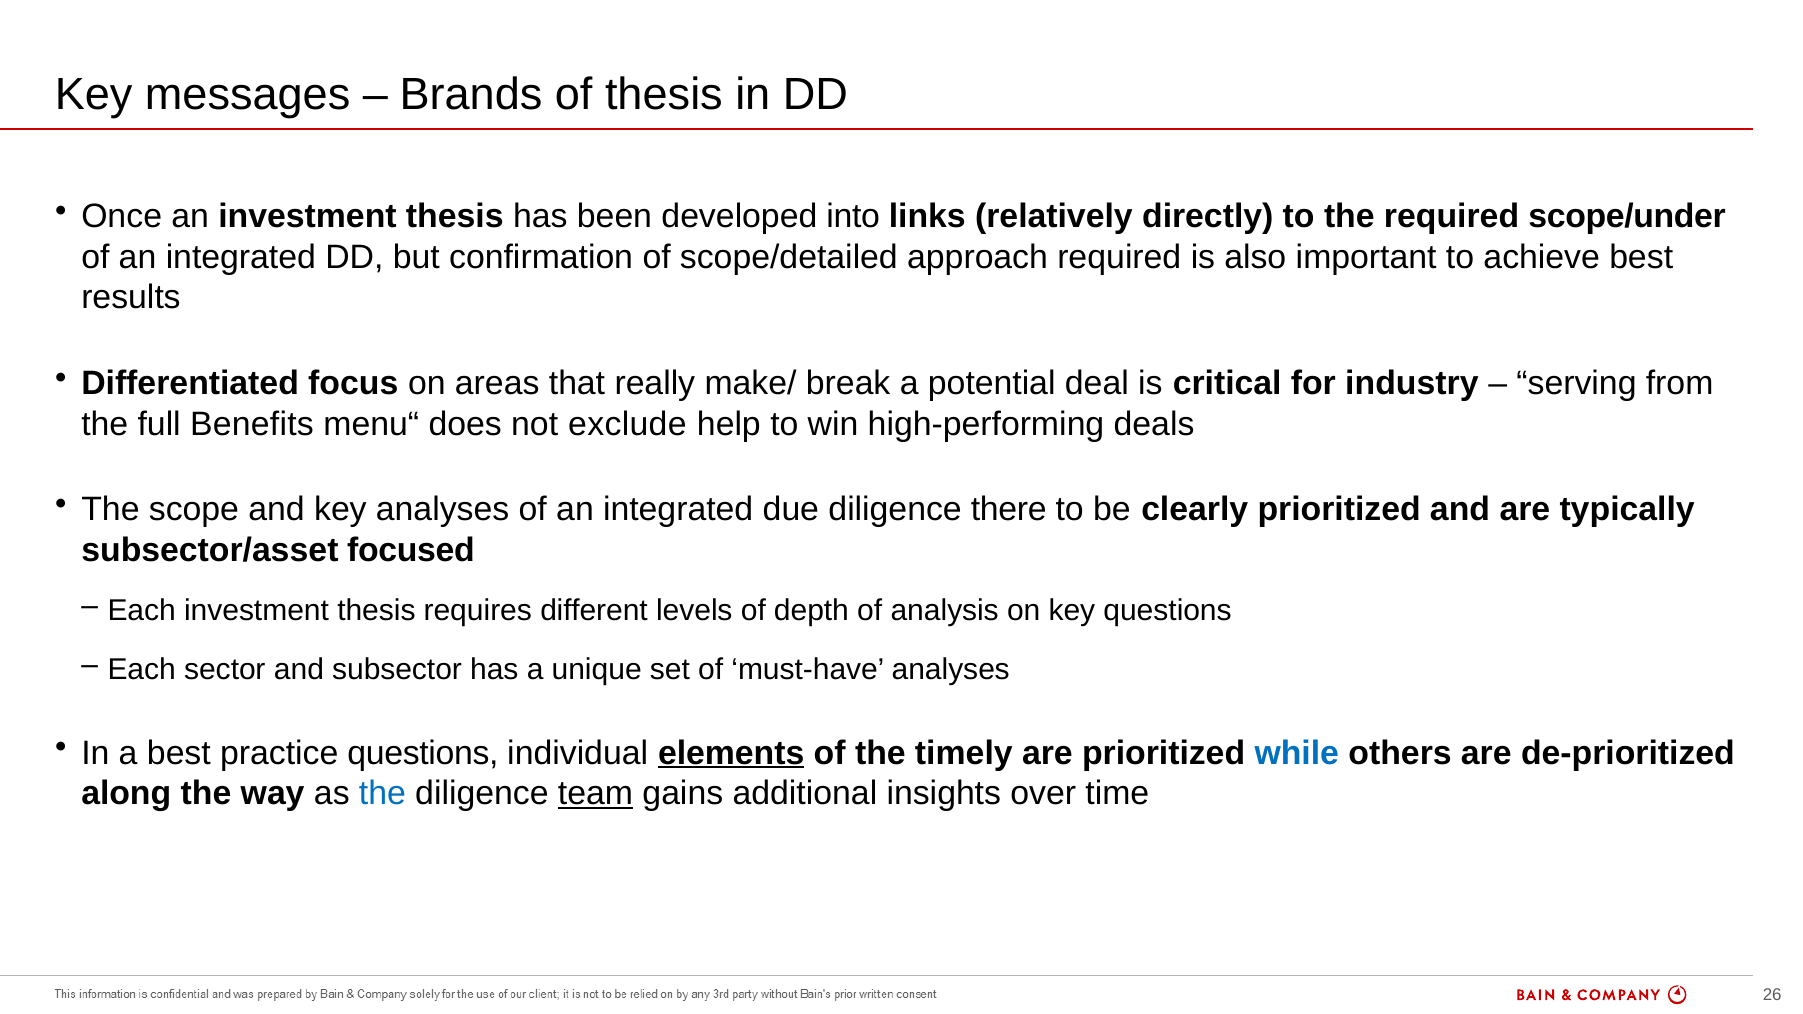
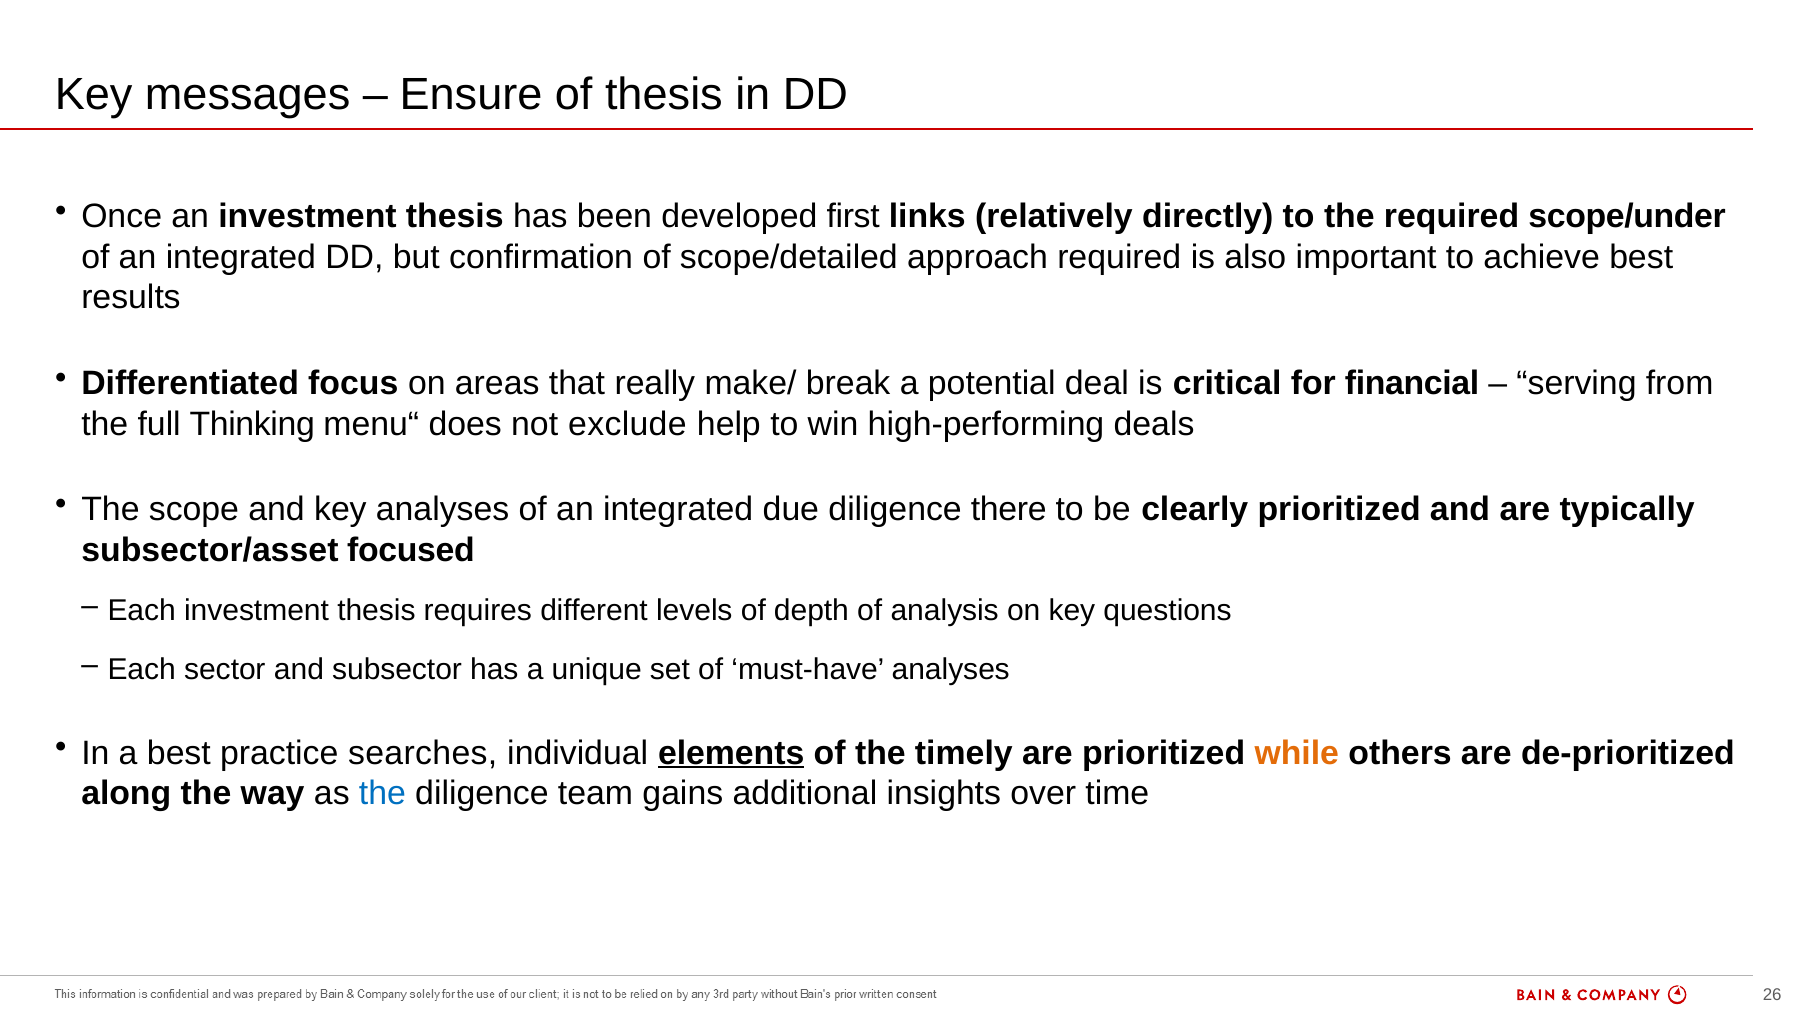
Brands: Brands -> Ensure (471, 95)
into: into -> first (853, 217)
industry: industry -> financial (1412, 383)
Benefits: Benefits -> Thinking (252, 424)
practice questions: questions -> searches (423, 753)
while colour: blue -> orange (1297, 753)
team underline: present -> none (596, 794)
